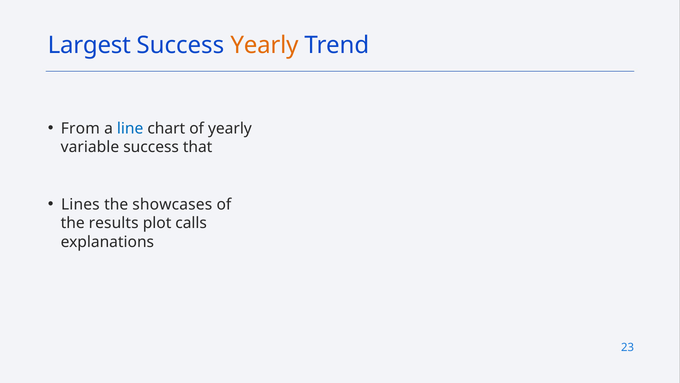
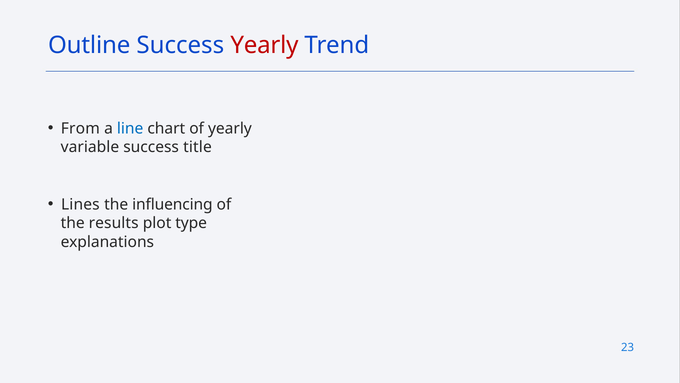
Largest: Largest -> Outline (89, 45)
Yearly colour: orange -> red (264, 45)
that: that -> title (197, 147)
showcases: showcases -> influencing (172, 204)
calls: calls -> type (191, 223)
